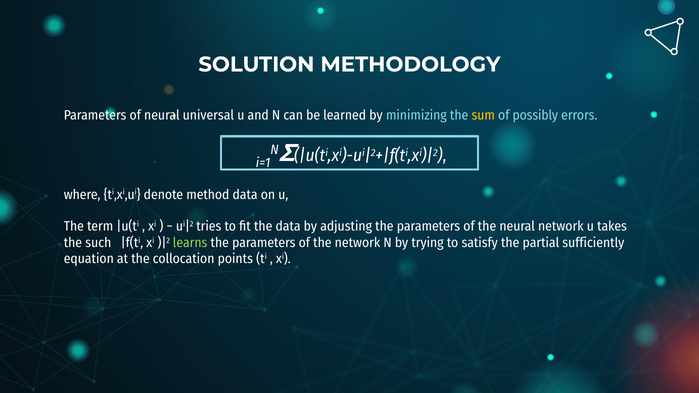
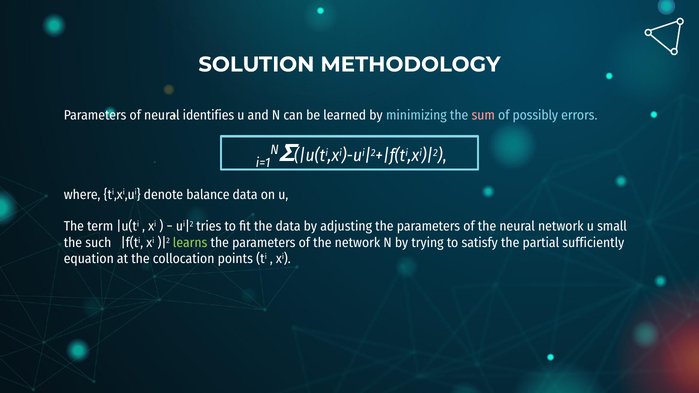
universal: universal -> identifies (208, 115)
sum colour: yellow -> pink (483, 115)
method: method -> balance (208, 195)
takes: takes -> small (612, 226)
